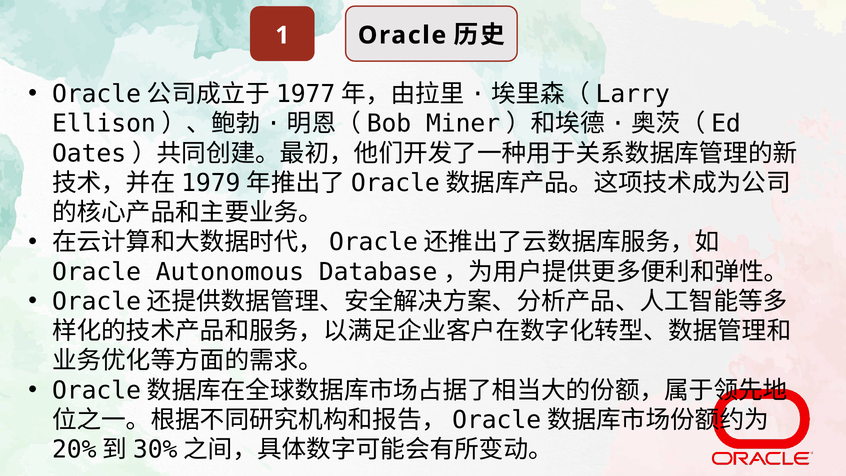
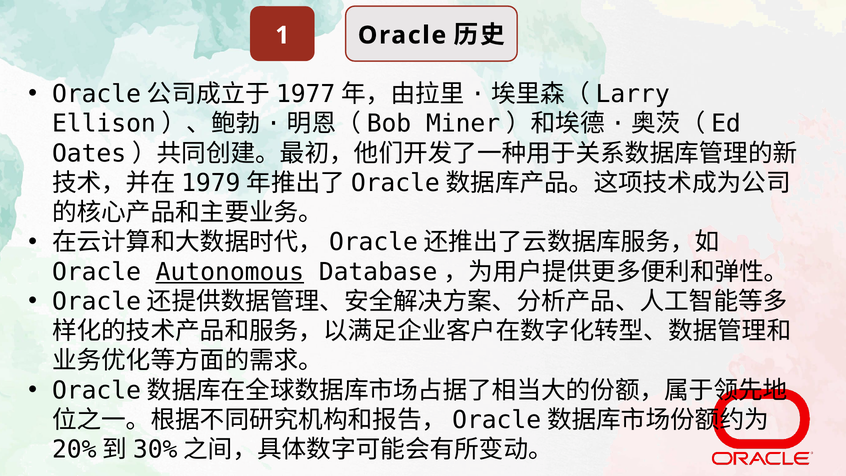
Autonomous underline: none -> present (230, 272)
